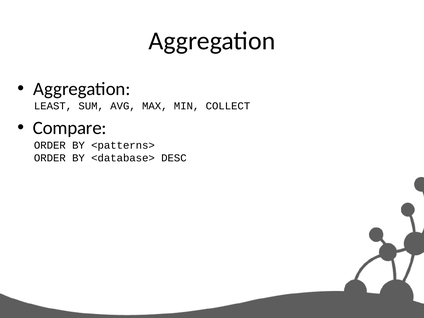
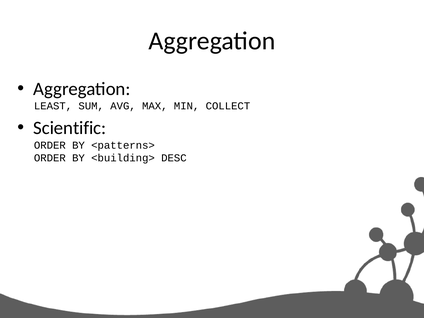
Compare: Compare -> Scientific (70, 128)
<database>: <database> -> <building> (123, 158)
